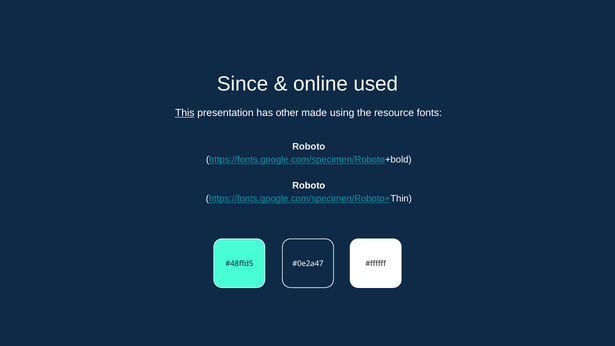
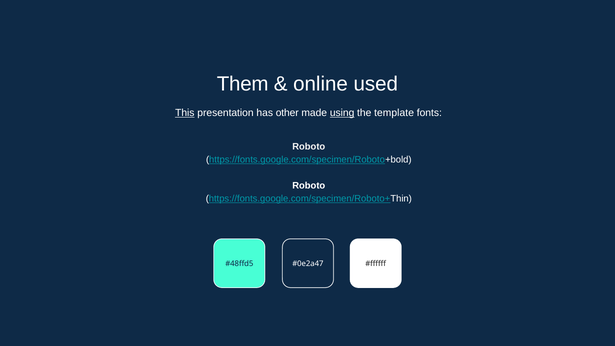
Since: Since -> Them (243, 84)
using underline: none -> present (342, 113)
resource: resource -> template (394, 113)
